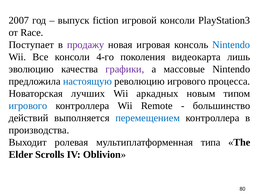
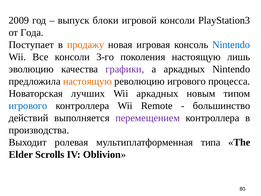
2007: 2007 -> 2009 (19, 20)
fiction: fiction -> блоки (106, 20)
Race: Race -> Года (32, 33)
продажу colour: purple -> orange (86, 45)
4-го: 4-го -> 3-го (105, 57)
поколения видеокарта: видеокарта -> настоящую (196, 57)
а массовые: массовые -> аркадных (184, 69)
настоящую colour: blue -> orange (87, 81)
перемещением colour: blue -> purple (148, 118)
